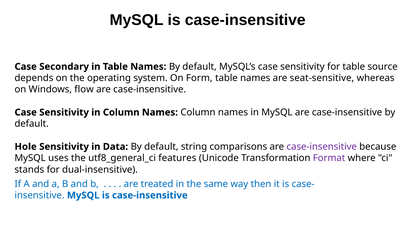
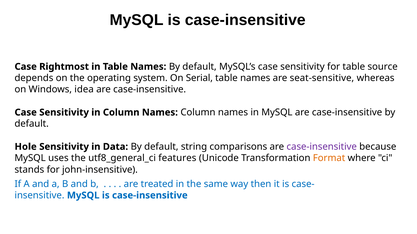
Secondary: Secondary -> Rightmost (64, 67)
Form: Form -> Serial (199, 78)
flow: flow -> idea (84, 90)
Format colour: purple -> orange (329, 158)
dual-insensitive: dual-insensitive -> john-insensitive (100, 170)
